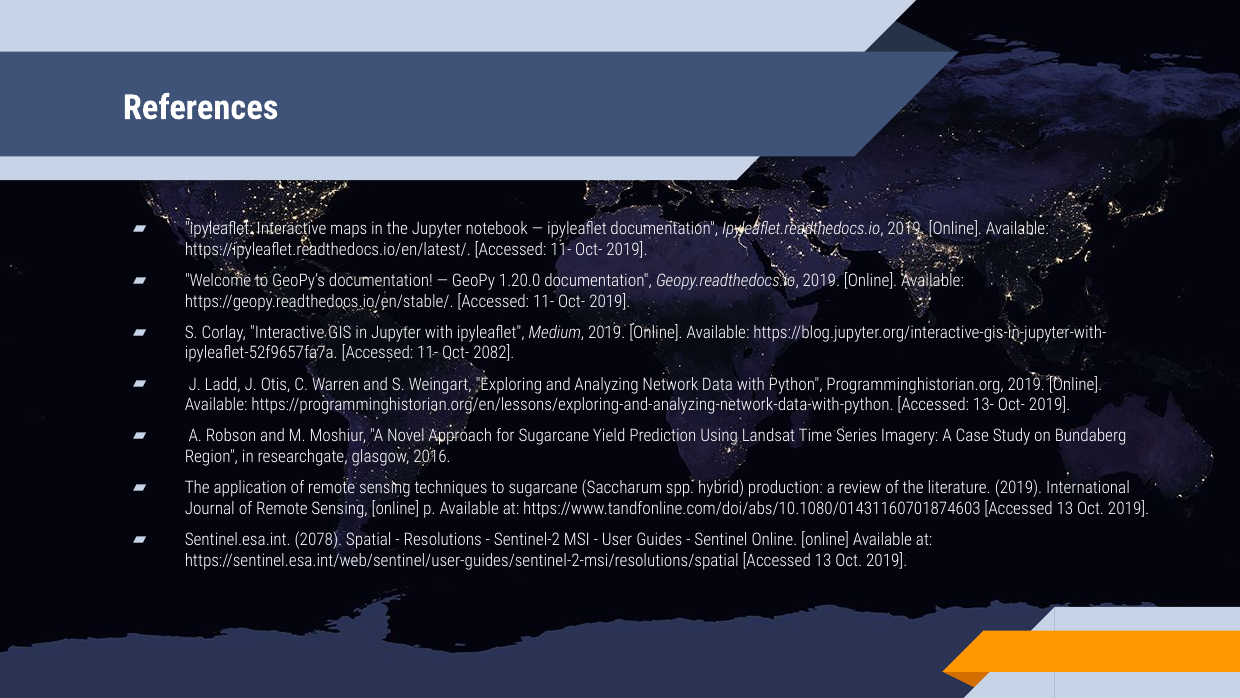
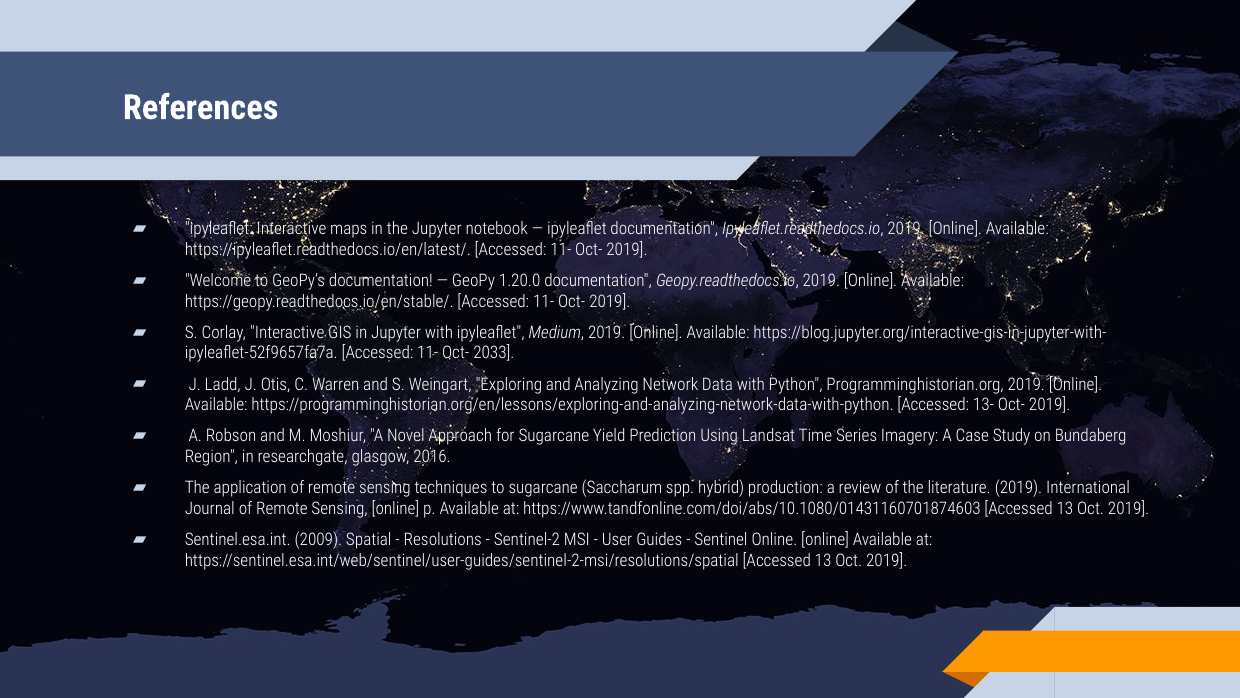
2082: 2082 -> 2033 (494, 353)
2078: 2078 -> 2009 (318, 539)
